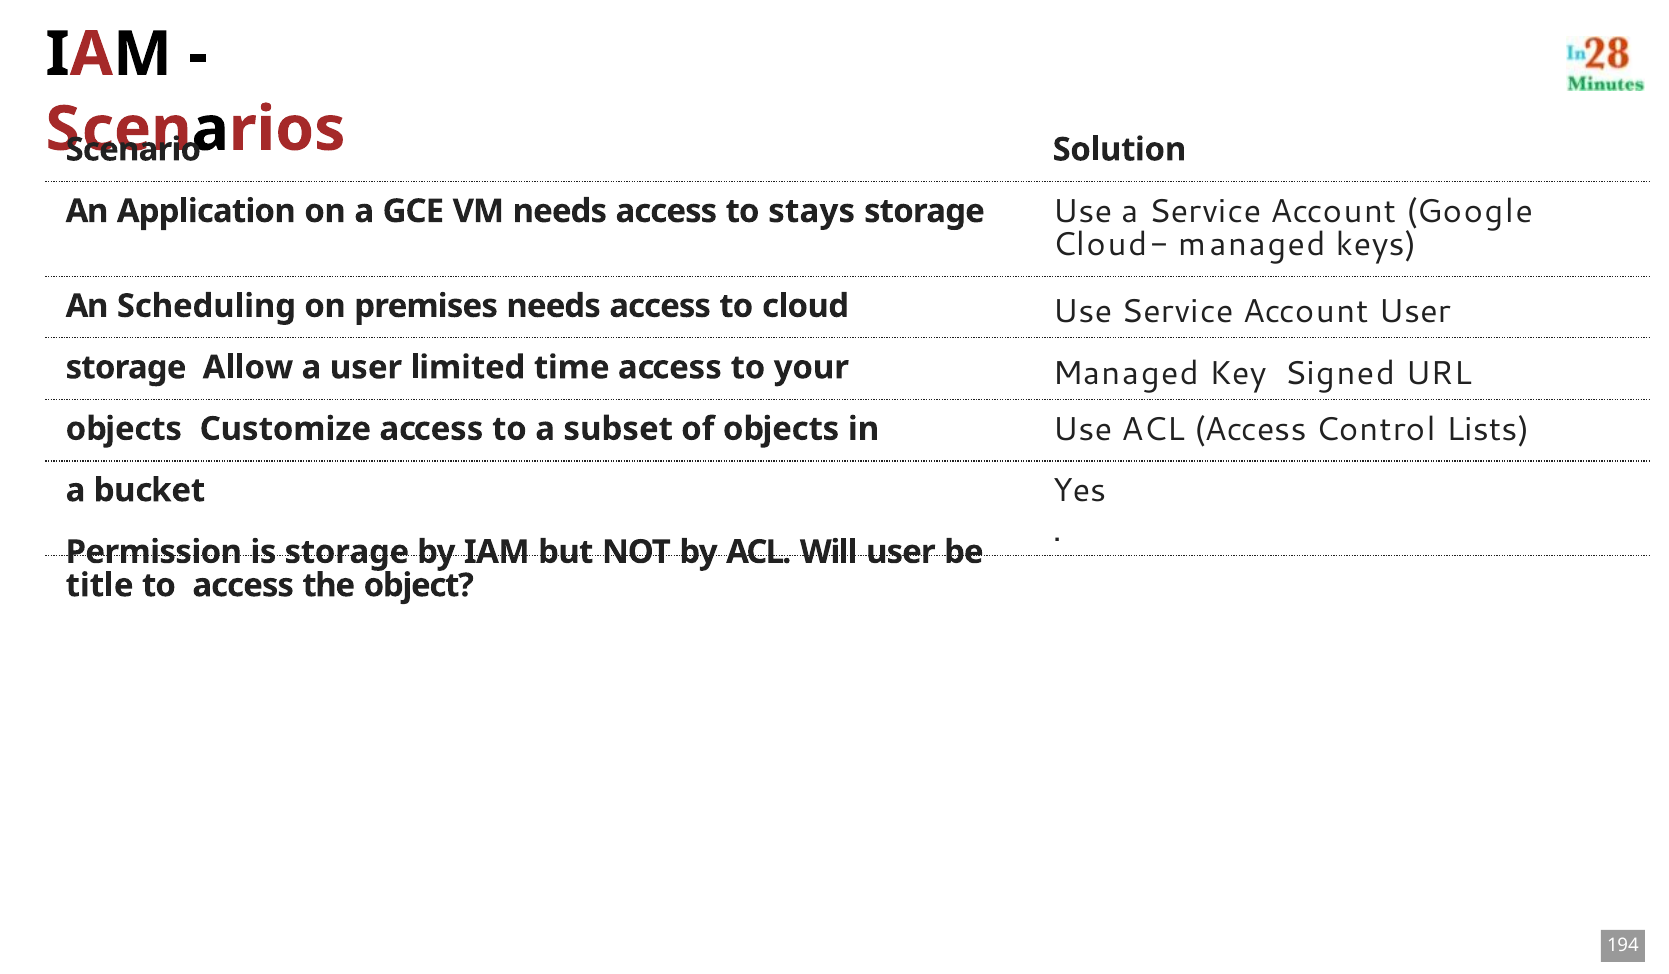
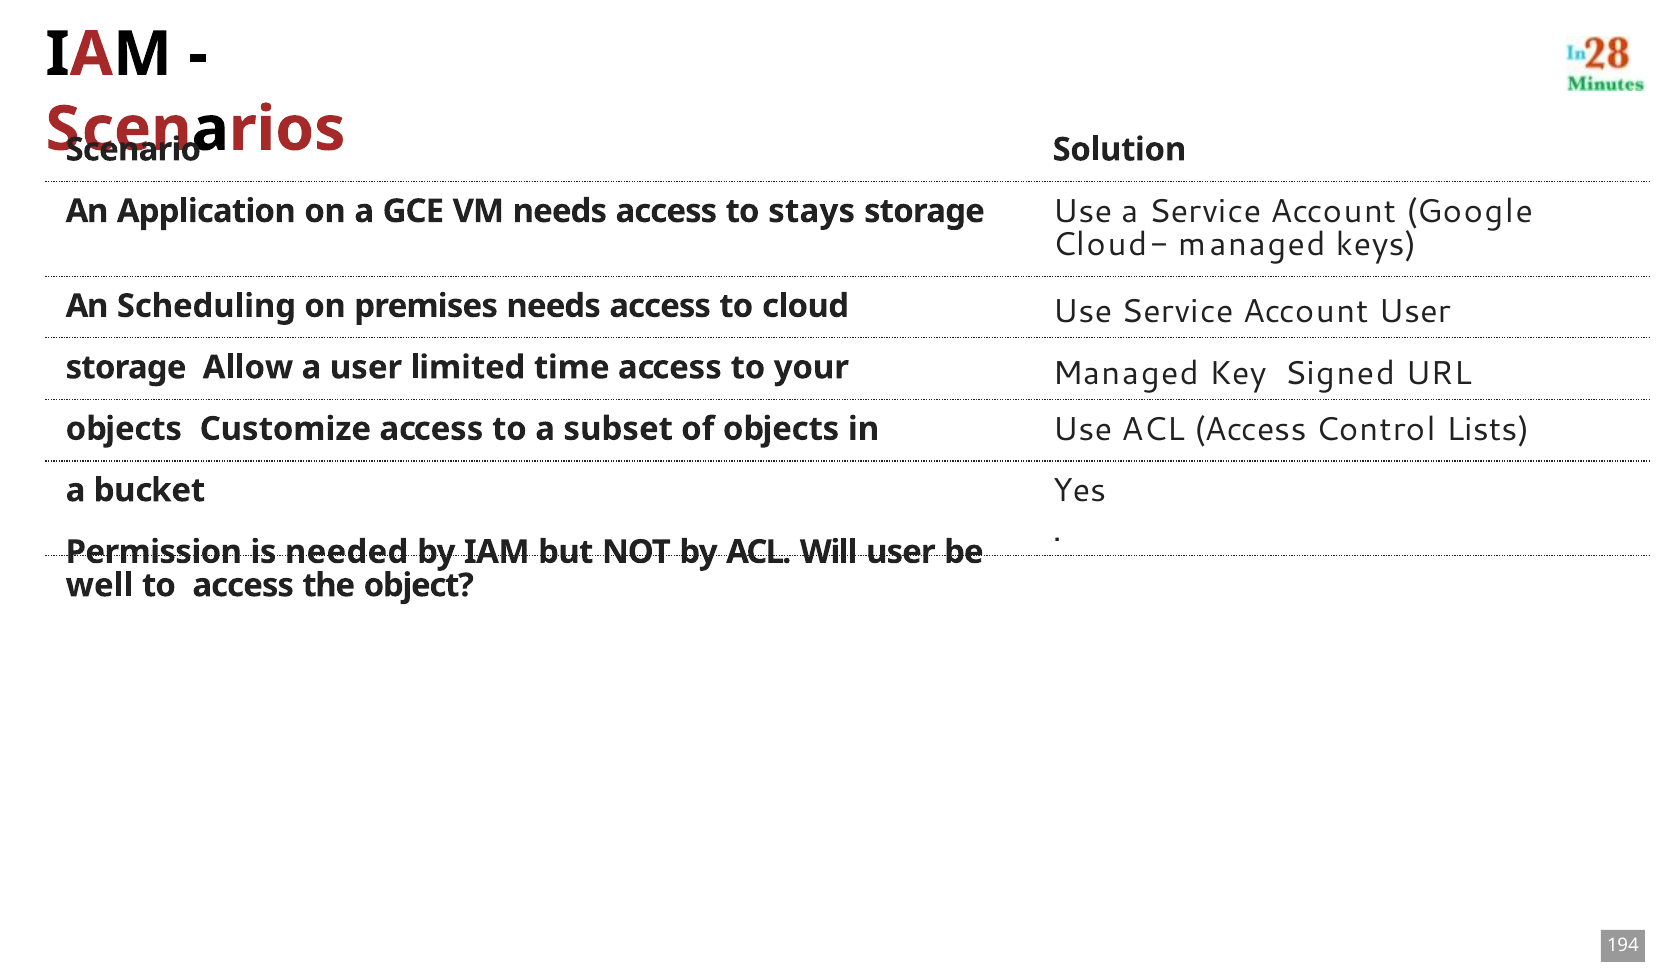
is storage: storage -> needed (347, 552)
title: title -> well (100, 585)
